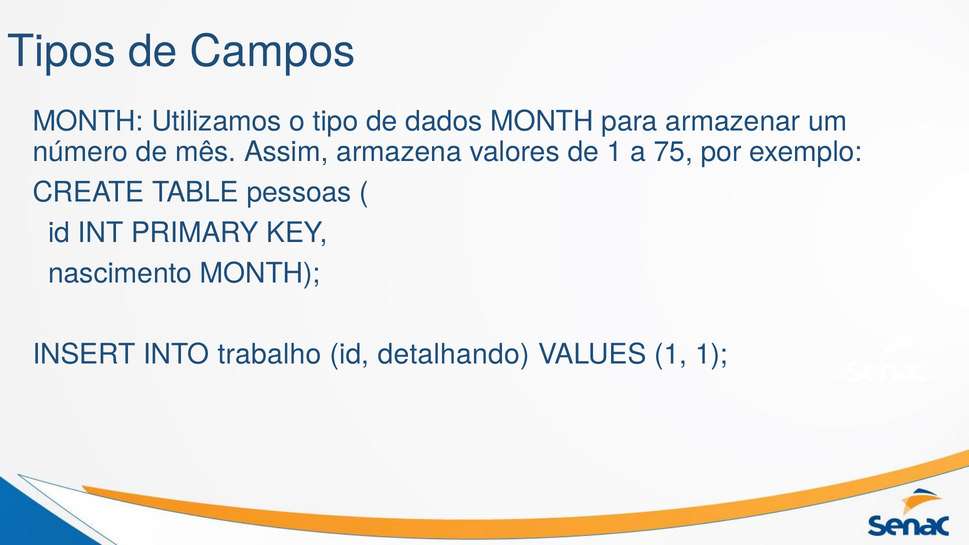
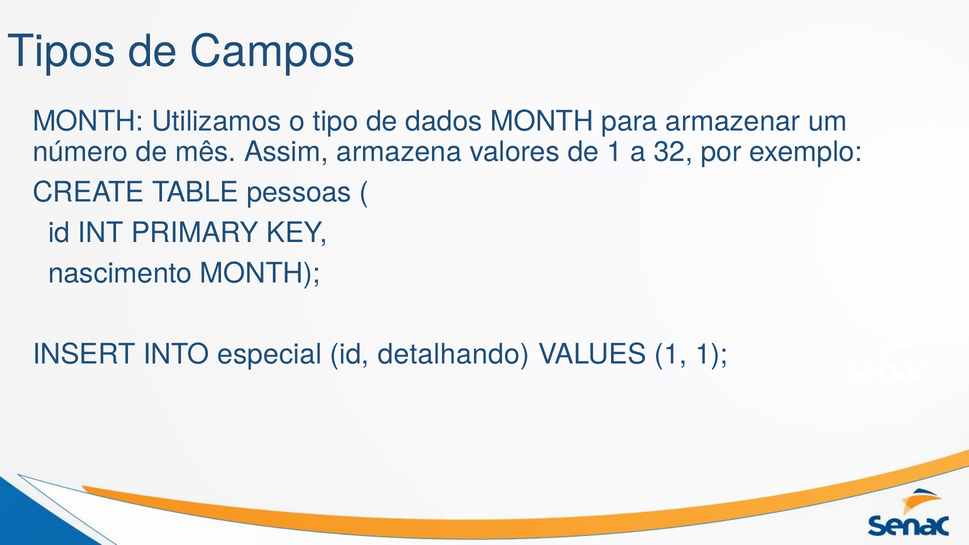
75: 75 -> 32 (673, 152)
trabalho: trabalho -> especial (270, 355)
